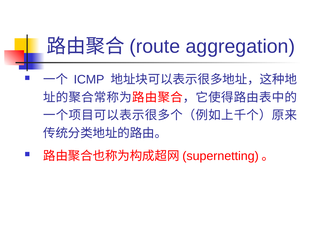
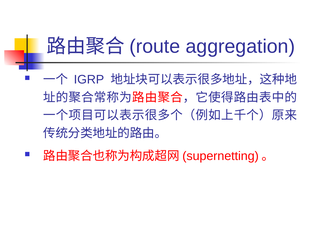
ICMP: ICMP -> IGRP (89, 80)
